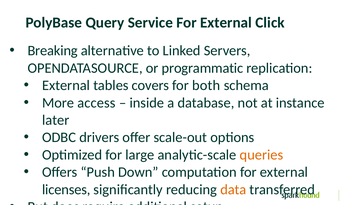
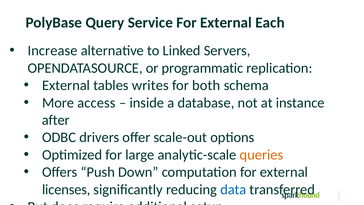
Click: Click -> Each (270, 23)
Breaking: Breaking -> Increase (53, 51)
covers: covers -> writes (150, 85)
later: later -> after (56, 120)
data colour: orange -> blue (233, 189)
